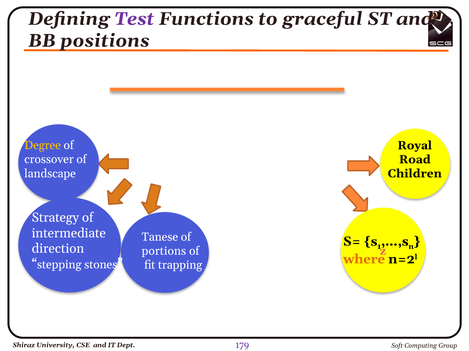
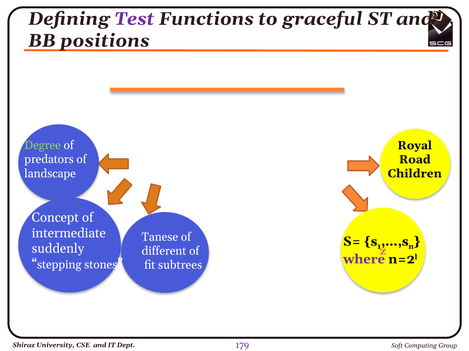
Degree colour: yellow -> light green (43, 146)
crossover: crossover -> predators (49, 160)
Strategy: Strategy -> Concept (55, 218)
direction: direction -> suddenly (58, 249)
portions: portions -> different (164, 251)
where colour: orange -> purple (364, 260)
trapping: trapping -> subtrees (180, 265)
